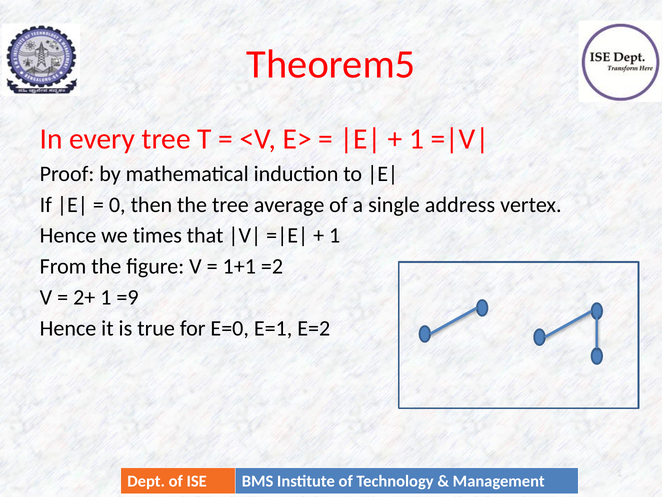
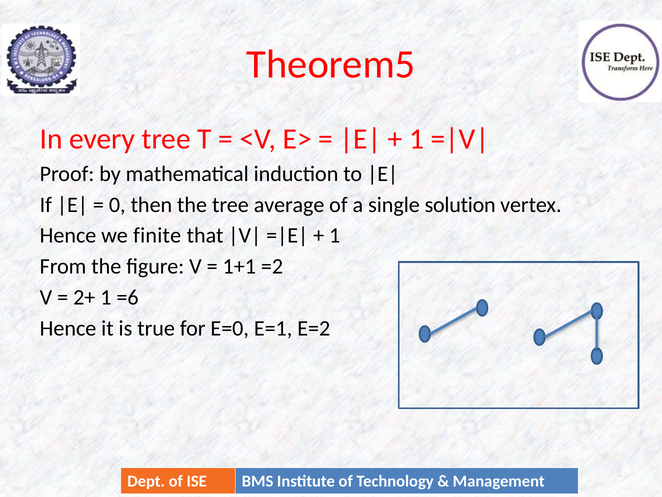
address: address -> solution (460, 205)
times: times -> finite (157, 235)
=9: =9 -> =6 (128, 297)
